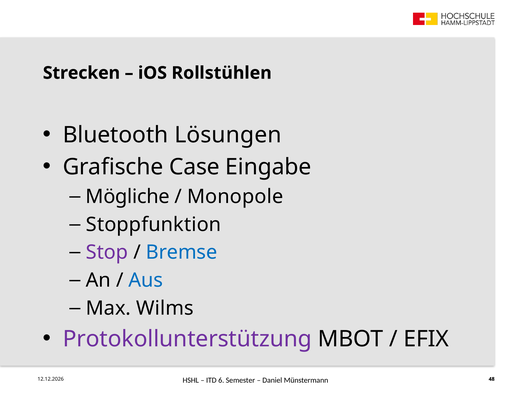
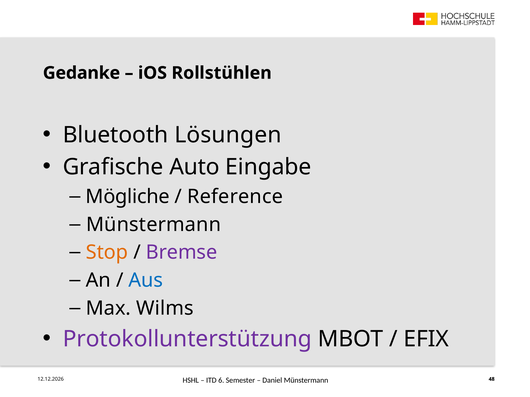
Strecken: Strecken -> Gedanke (81, 73)
Case: Case -> Auto (194, 167)
Monopole: Monopole -> Reference (235, 197)
Stoppfunktion: Stoppfunktion -> Münstermann (154, 225)
Stop colour: purple -> orange (107, 253)
Bremse colour: blue -> purple (182, 253)
